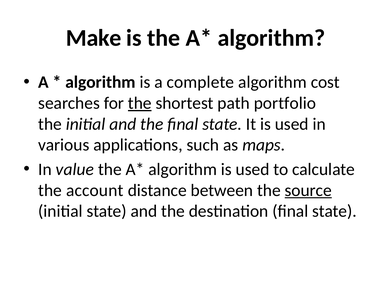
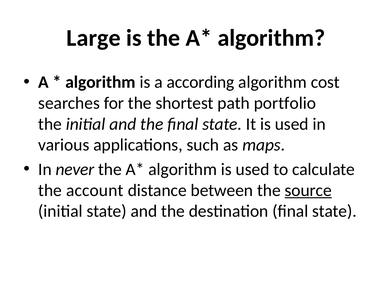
Make: Make -> Large (94, 38)
complete: complete -> according (201, 82)
the underline: present -> none (140, 103)
value: value -> never (75, 169)
